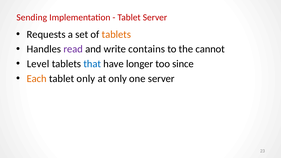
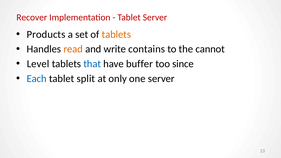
Sending: Sending -> Recover (32, 18)
Requests: Requests -> Products (46, 34)
read colour: purple -> orange (73, 49)
longer: longer -> buffer (140, 64)
Each colour: orange -> blue (37, 79)
tablet only: only -> split (86, 79)
